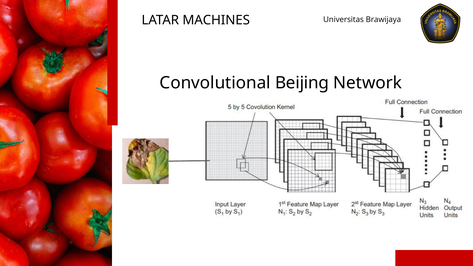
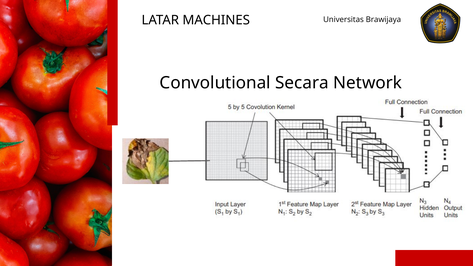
Beijing: Beijing -> Secara (302, 83)
